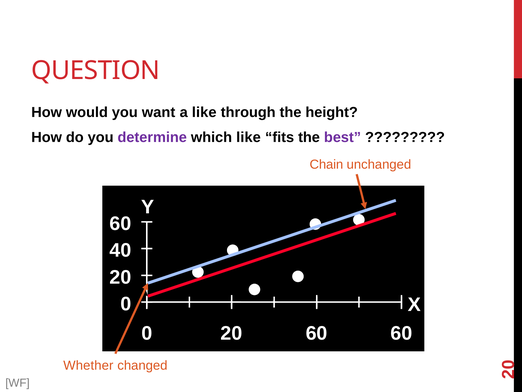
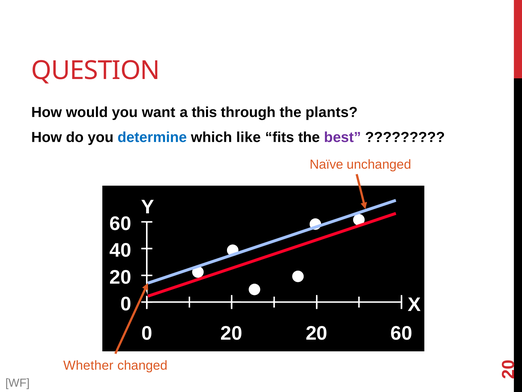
a like: like -> this (204, 112)
height: height -> plants (332, 112)
determine colour: purple -> blue (152, 137)
Chain: Chain -> Naïve (326, 164)
20 60: 60 -> 20 (317, 333)
